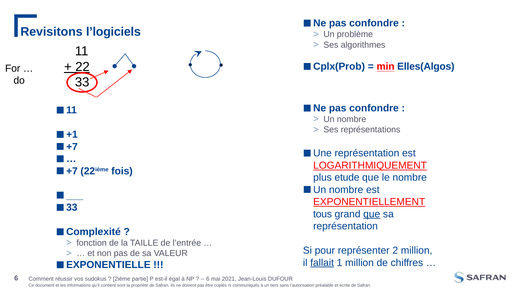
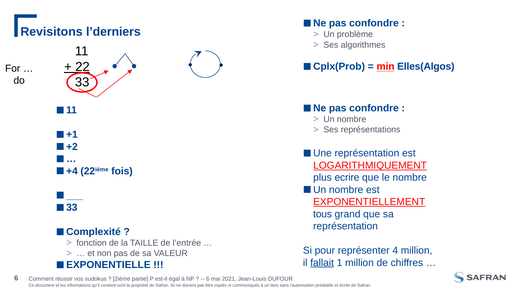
l’logiciels: l’logiciels -> l’derniers (113, 32)
+7: +7 -> +2 (72, 146)
+7: +7 -> +4 (72, 171)
etude: etude -> ecrire (347, 177)
que underline: present -> none (372, 214)
2: 2 -> 4 (395, 250)
